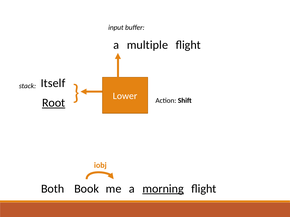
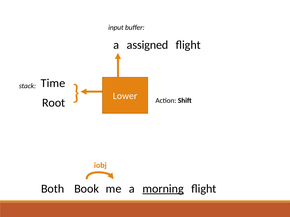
multiple: multiple -> assigned (148, 45)
Itself: Itself -> Time (53, 83)
Root underline: present -> none (54, 103)
